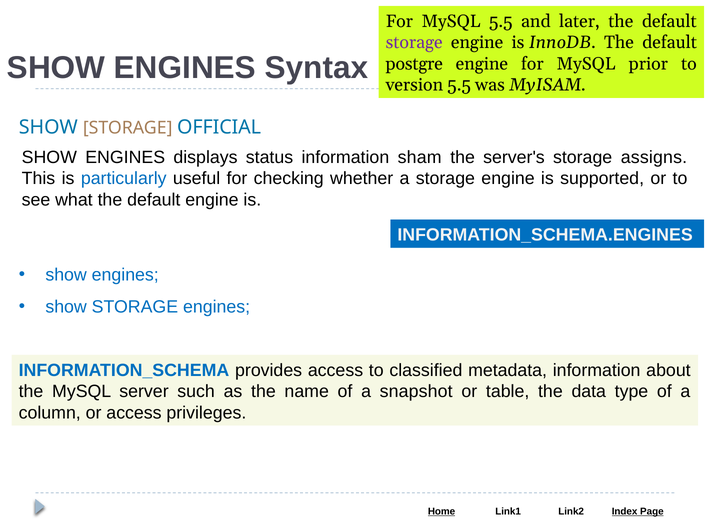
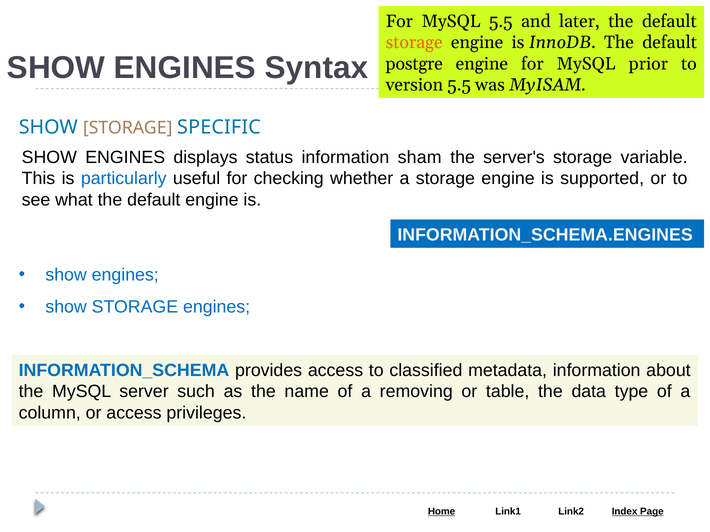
storage colour: purple -> orange (414, 43)
OFFICIAL: OFFICIAL -> SPECIFIC (219, 127)
assigns: assigns -> variable (654, 157)
snapshot: snapshot -> removing (416, 392)
